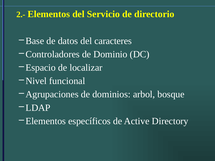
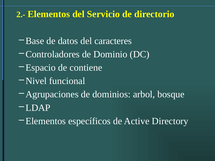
localizar: localizar -> contiene (86, 68)
